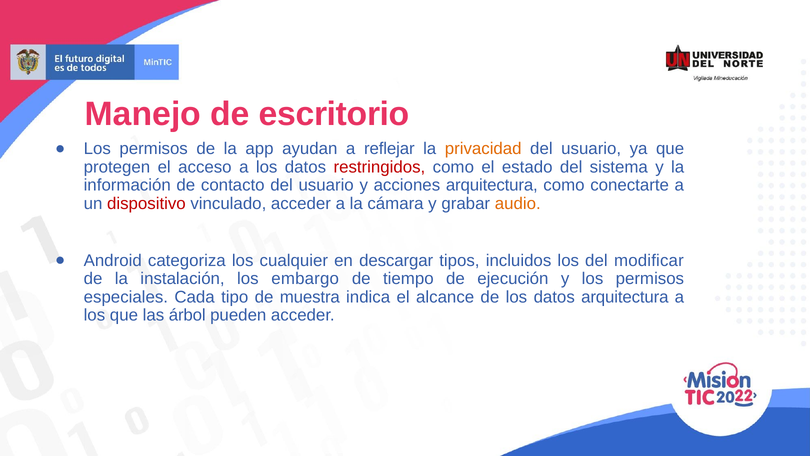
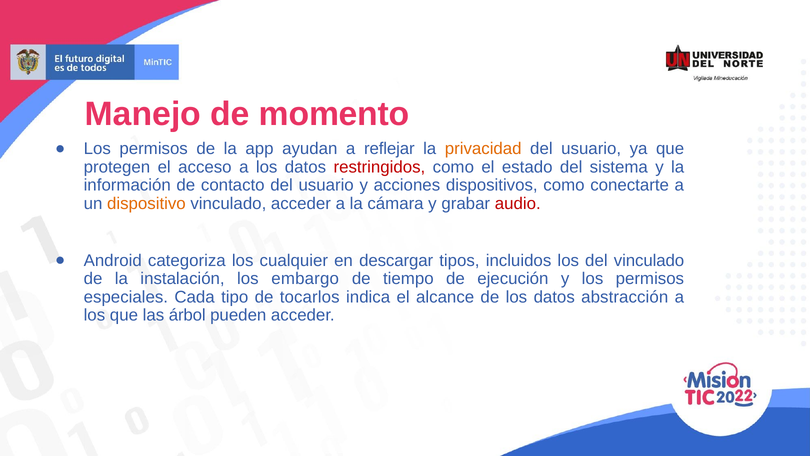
escritorio: escritorio -> momento (334, 114)
acciones arquitectura: arquitectura -> dispositivos (492, 185)
dispositivo colour: red -> orange (146, 204)
audio colour: orange -> red (518, 204)
del modificar: modificar -> vinculado (649, 260)
muestra: muestra -> tocarlos (310, 297)
datos arquitectura: arquitectura -> abstracción (625, 297)
